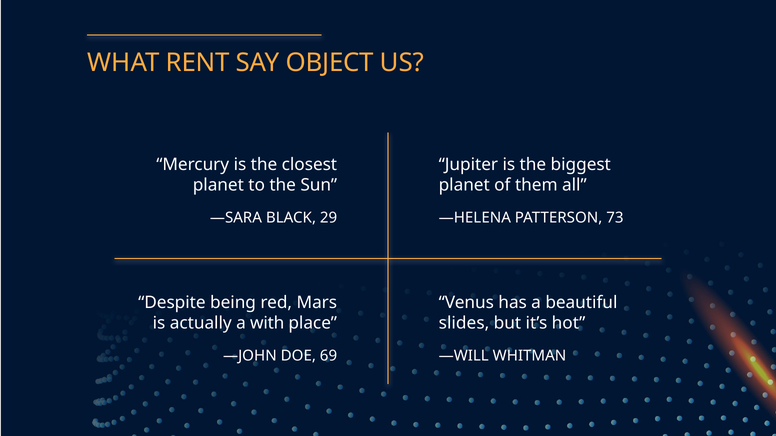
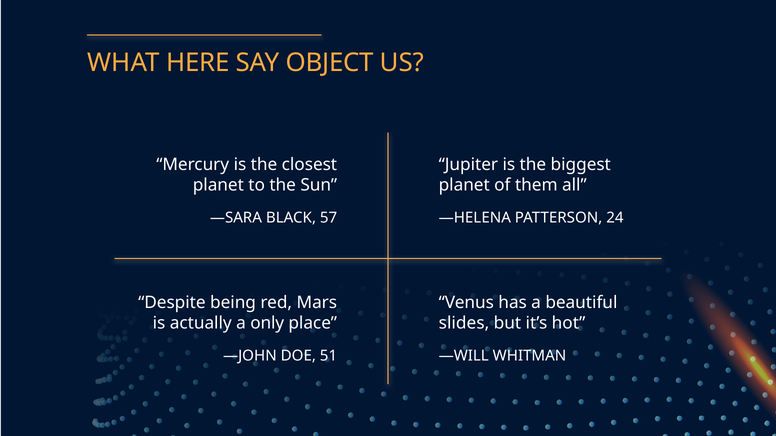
RENT: RENT -> HERE (198, 63)
29: 29 -> 57 (329, 218)
73: 73 -> 24 (615, 218)
with: with -> only (267, 324)
69: 69 -> 51 (329, 356)
